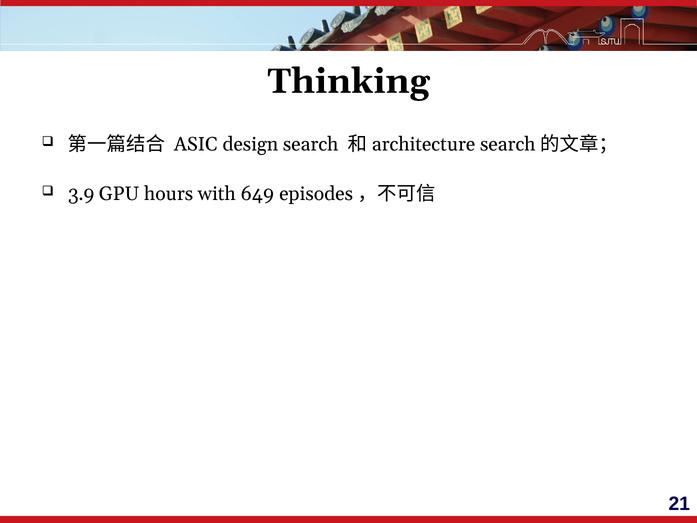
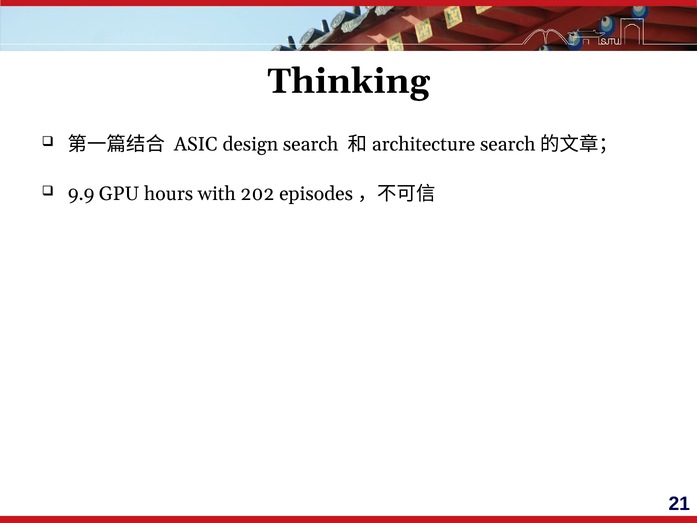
3.9: 3.9 -> 9.9 (81, 194)
649: 649 -> 202 (257, 194)
